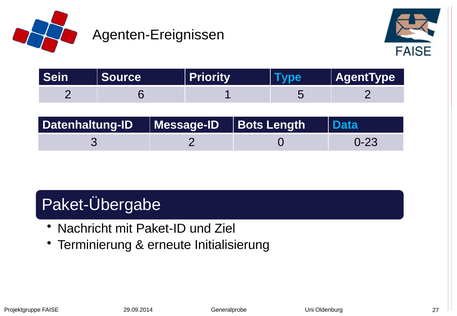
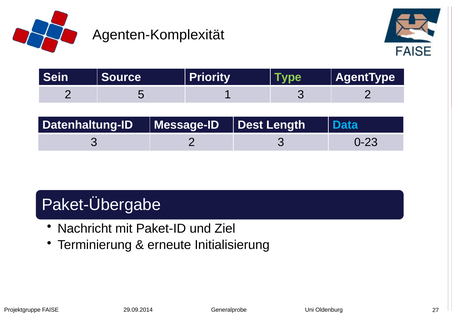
Agenten-Ereignissen: Agenten-Ereignissen -> Agenten-Komplexität (158, 35)
Type colour: light blue -> light green (288, 77)
6: 6 -> 5 (141, 95)
1 5: 5 -> 3 (301, 95)
Bots: Bots -> Dest (250, 125)
2 0: 0 -> 3 (281, 143)
